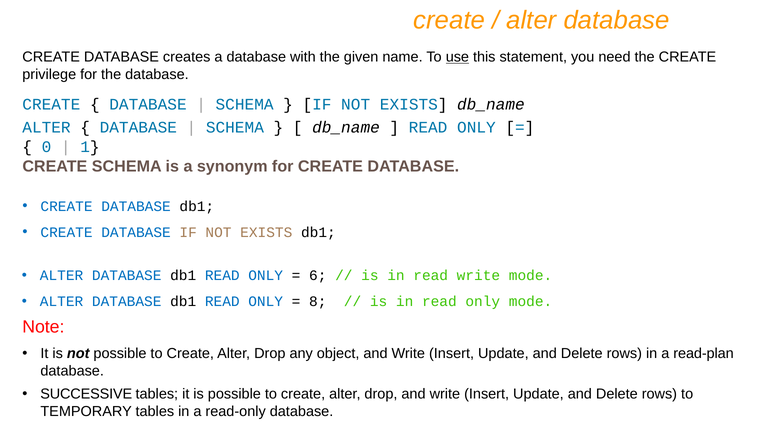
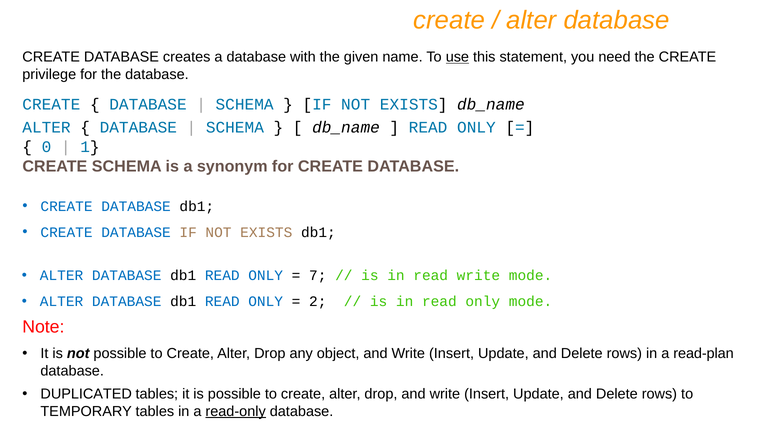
6: 6 -> 7 (318, 276)
8: 8 -> 2 (318, 302)
SUCCESSIVE: SUCCESSIVE -> DUPLICATED (86, 394)
read-only underline: none -> present (236, 412)
